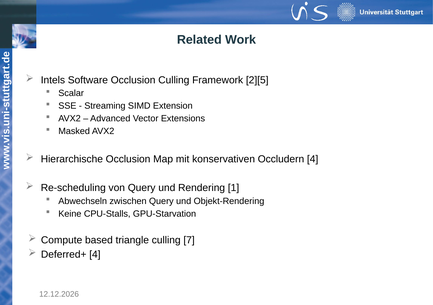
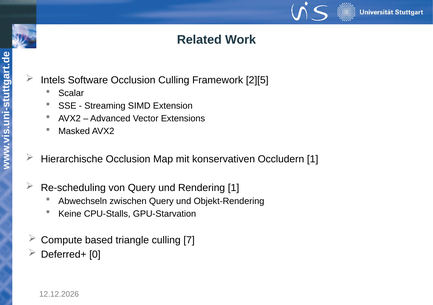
Occludern 4: 4 -> 1 (313, 159)
Deferred+ 4: 4 -> 0 (95, 254)
